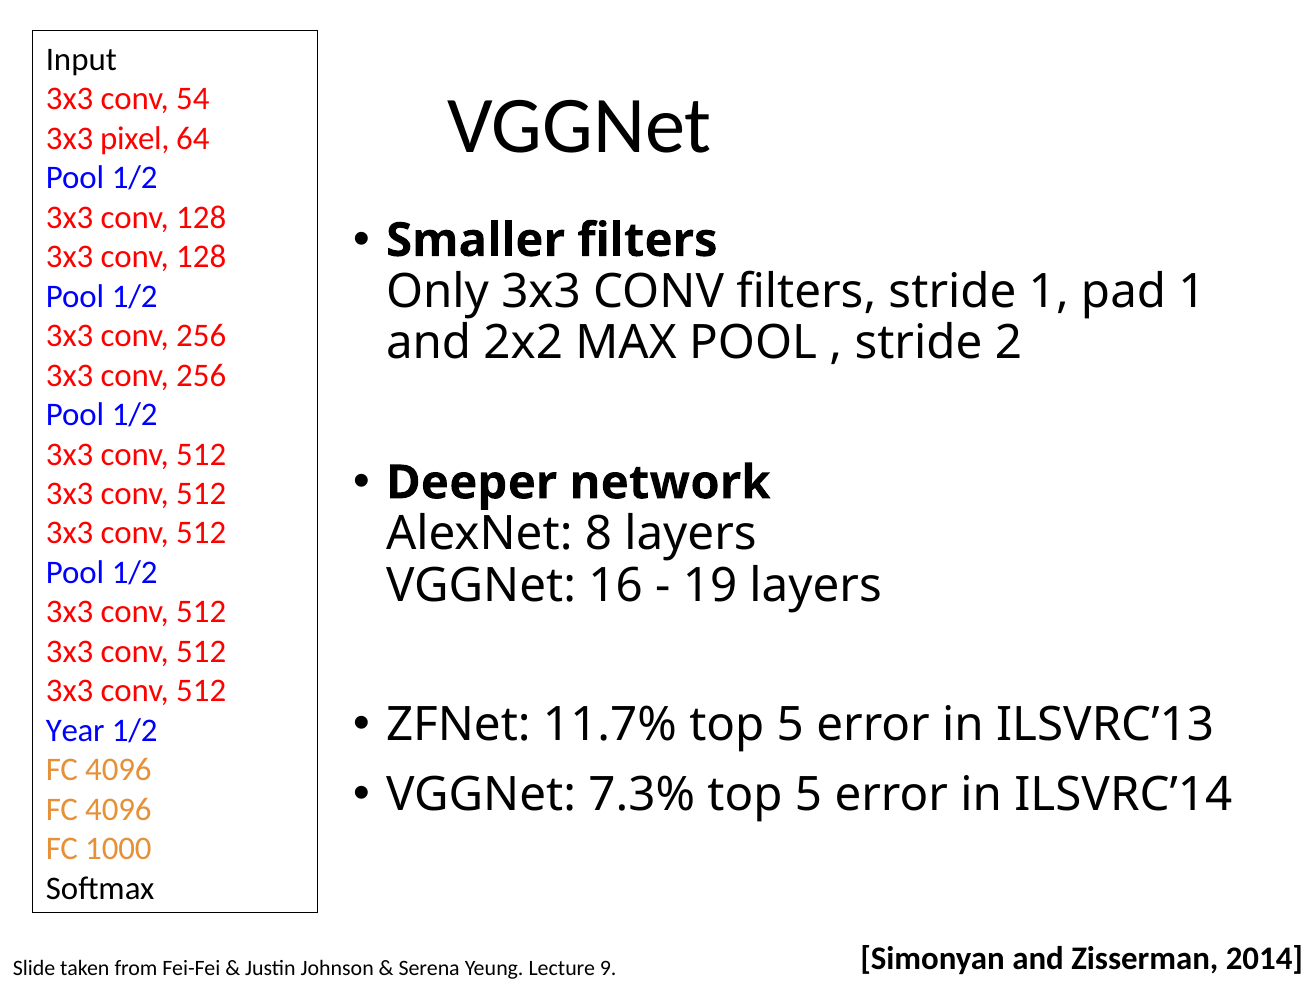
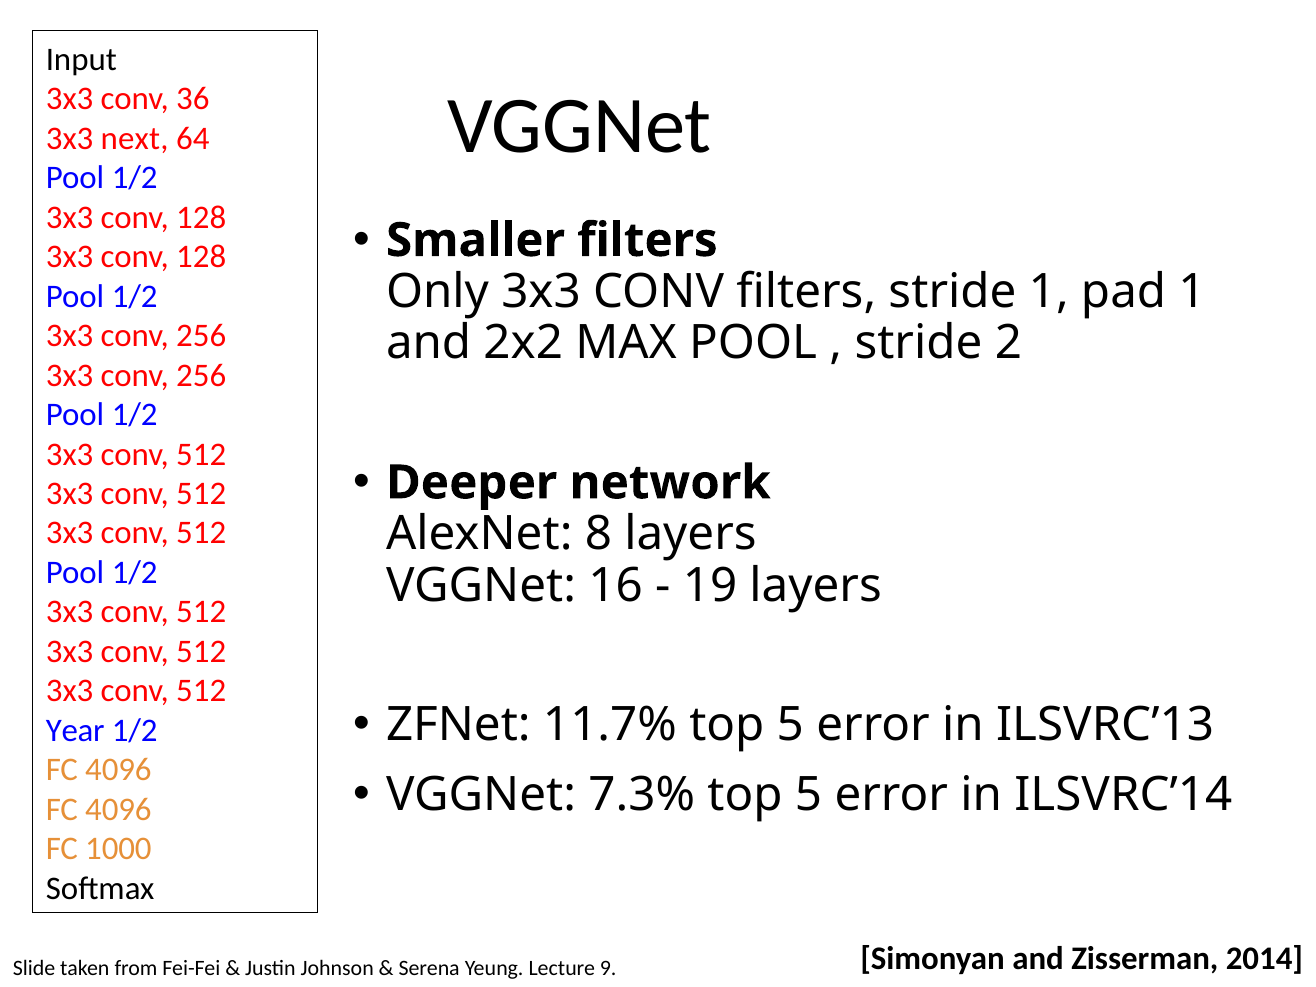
54: 54 -> 36 (193, 99)
pixel: pixel -> next (135, 138)
